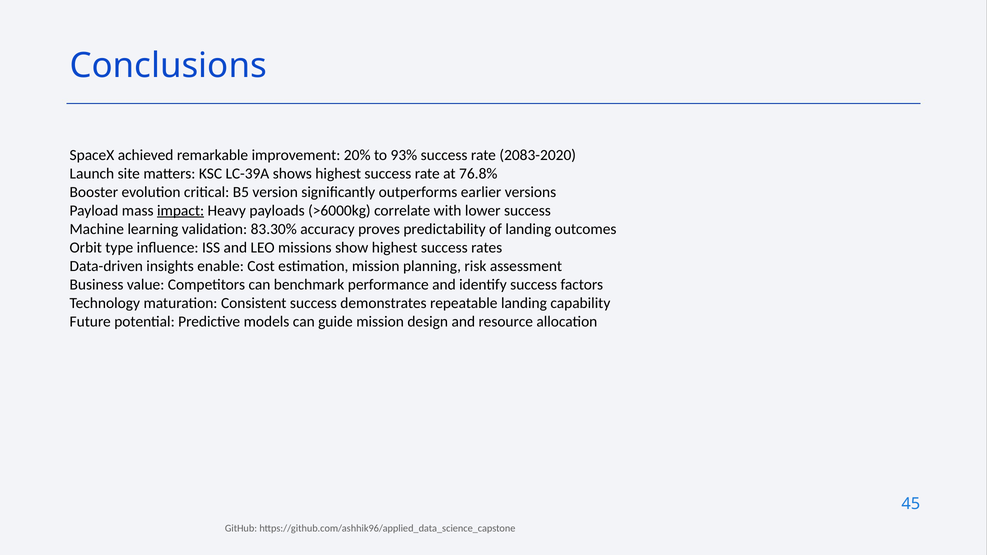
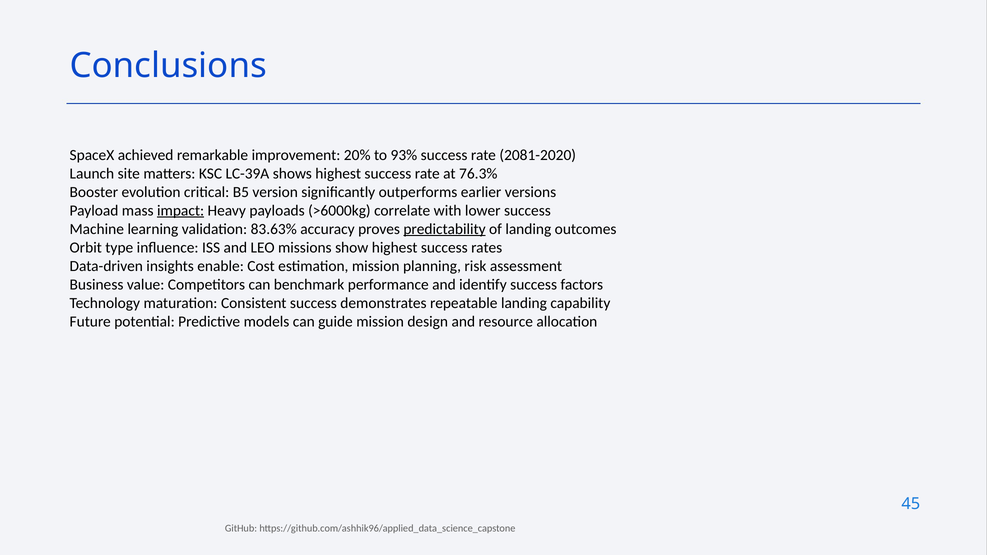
2083-2020: 2083-2020 -> 2081-2020 (538, 155)
76.8%: 76.8% -> 76.3% (478, 174)
83.30%: 83.30% -> 83.63% (274, 229)
predictability underline: none -> present (445, 229)
